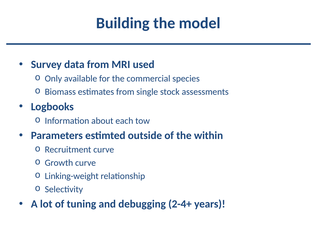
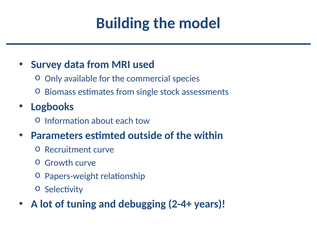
Linking-weight: Linking-weight -> Papers-weight (72, 176)
